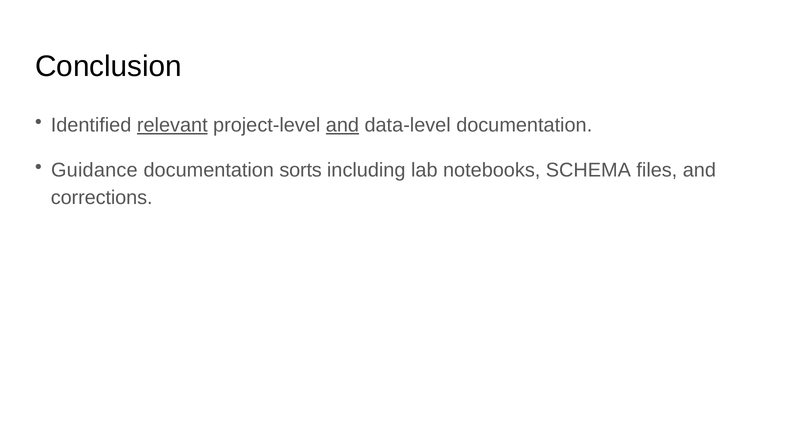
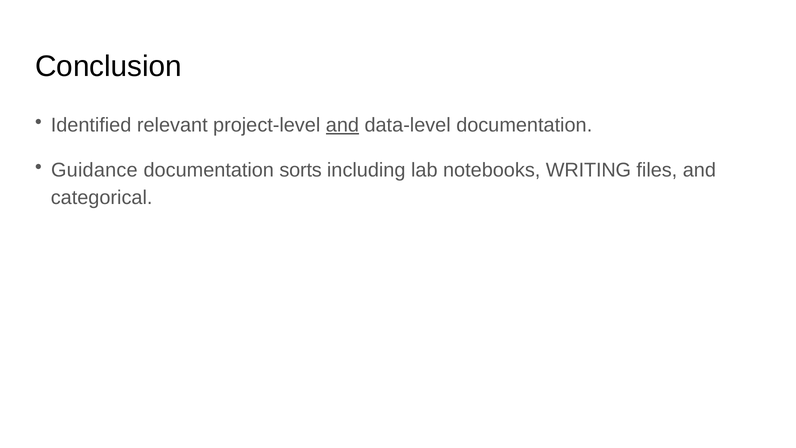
relevant underline: present -> none (172, 125)
SCHEMA: SCHEMA -> WRITING (588, 170)
corrections: corrections -> categorical (102, 198)
